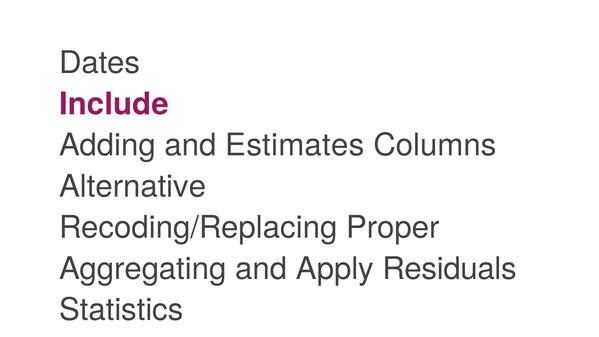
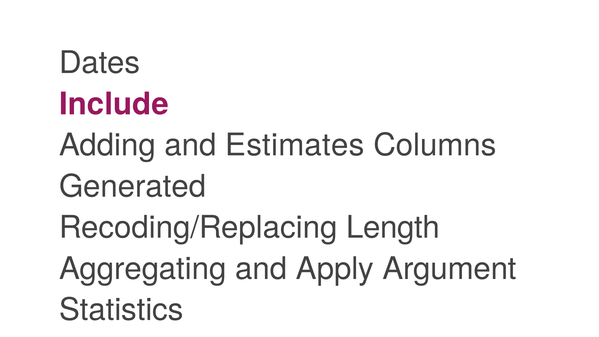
Alternative: Alternative -> Generated (133, 186)
Proper: Proper -> Length (393, 228)
Residuals: Residuals -> Argument (450, 269)
